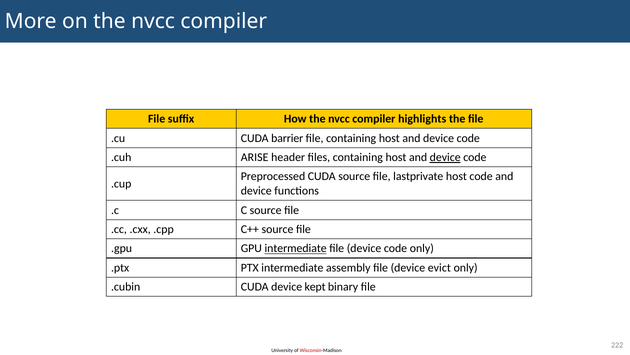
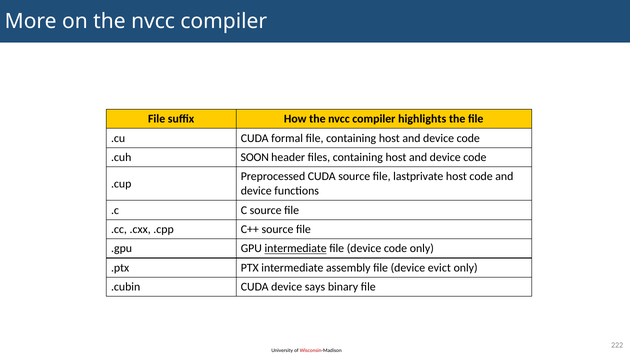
barrier: barrier -> formal (287, 138)
ARISE: ARISE -> SOON (255, 157)
device underline: present -> none (445, 157)
kept: kept -> says (315, 286)
